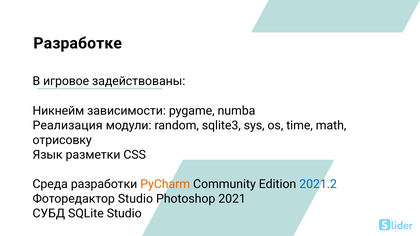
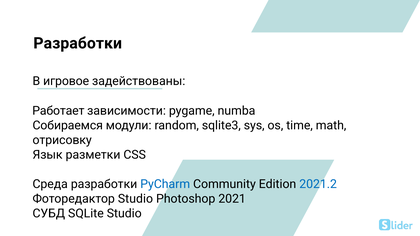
Разработке: Разработке -> Разработки (78, 43)
Никнейм: Никнейм -> Работает (58, 111)
Реализация: Реализация -> Собираемся (68, 125)
PyCharm colour: orange -> blue (165, 184)
